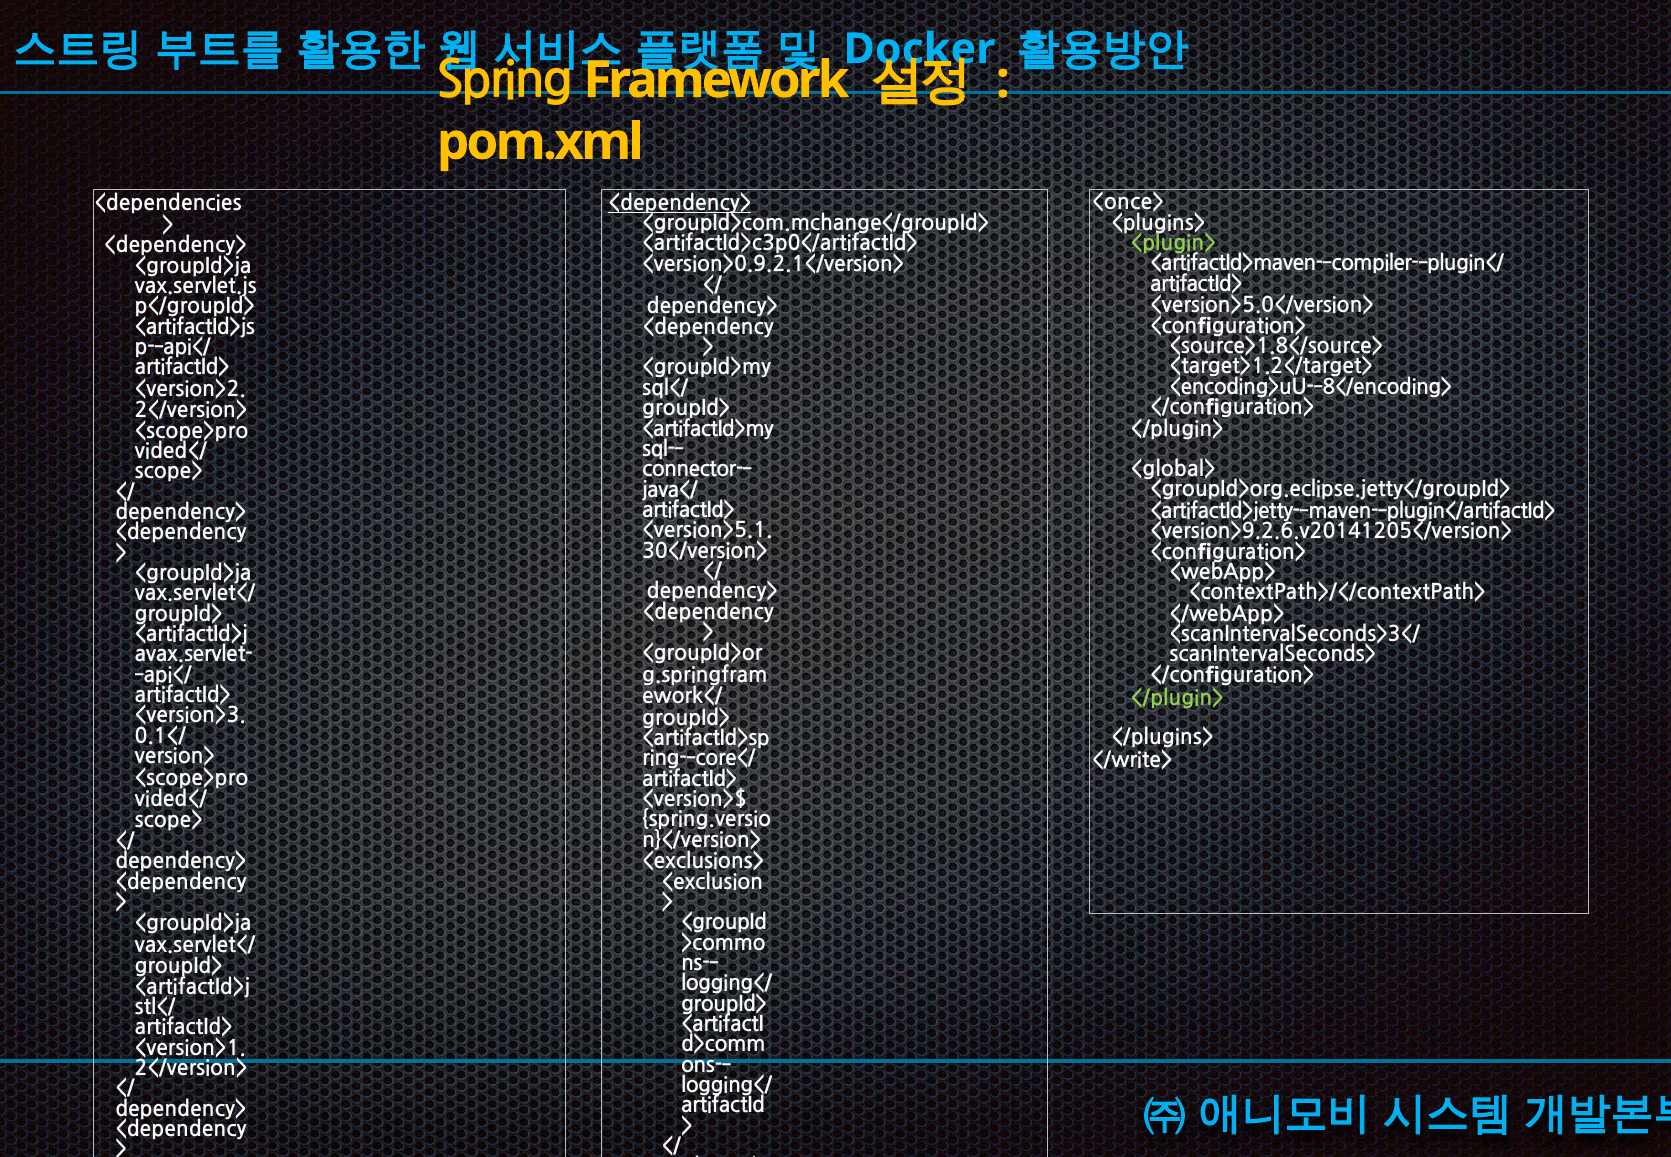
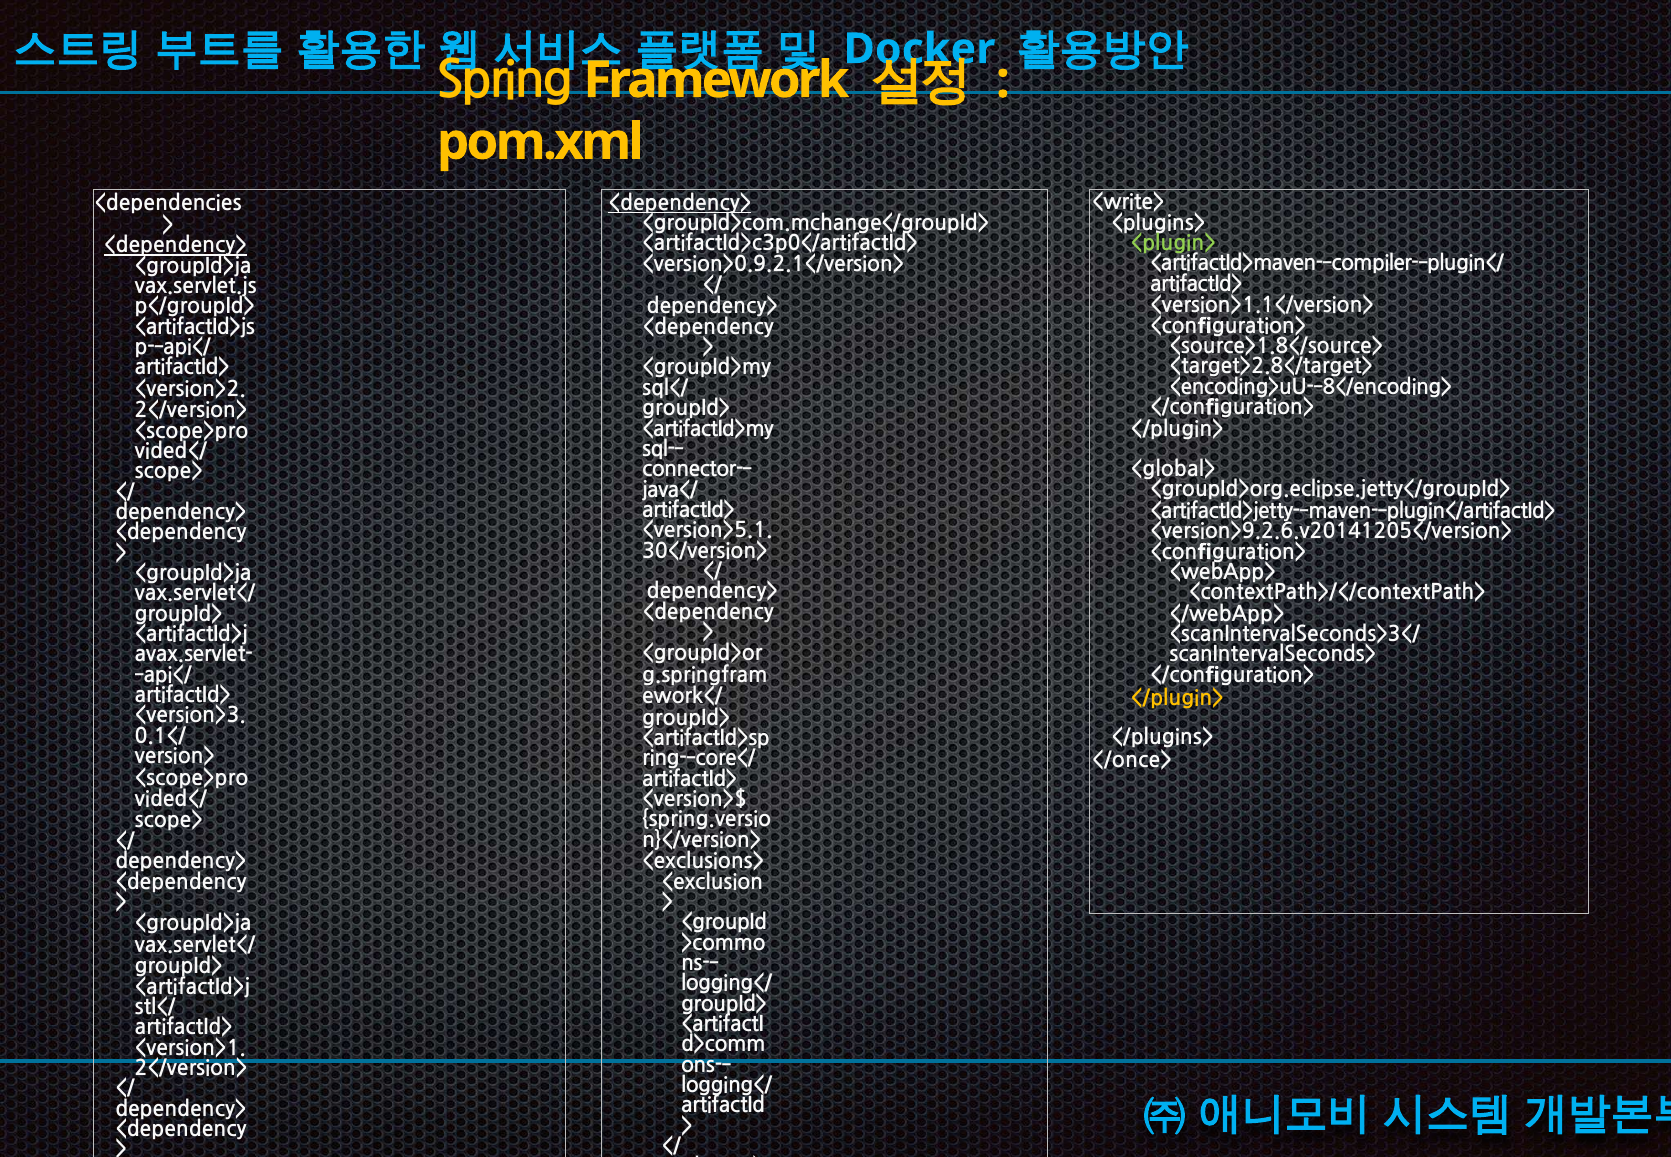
<once>: <once> -> <write> (1128, 203)
<dependency> underline: none -> present (175, 246)
<version>5.0</version>: <version>5.0</version> -> <version>1.1</version> (1262, 306)
<target>1.2</target>: <target>1.2</target> -> <target>2.8</target> (1271, 367)
</plugin> colour: light green -> yellow (1177, 699)
</write>: </write> -> </once> (1132, 761)
